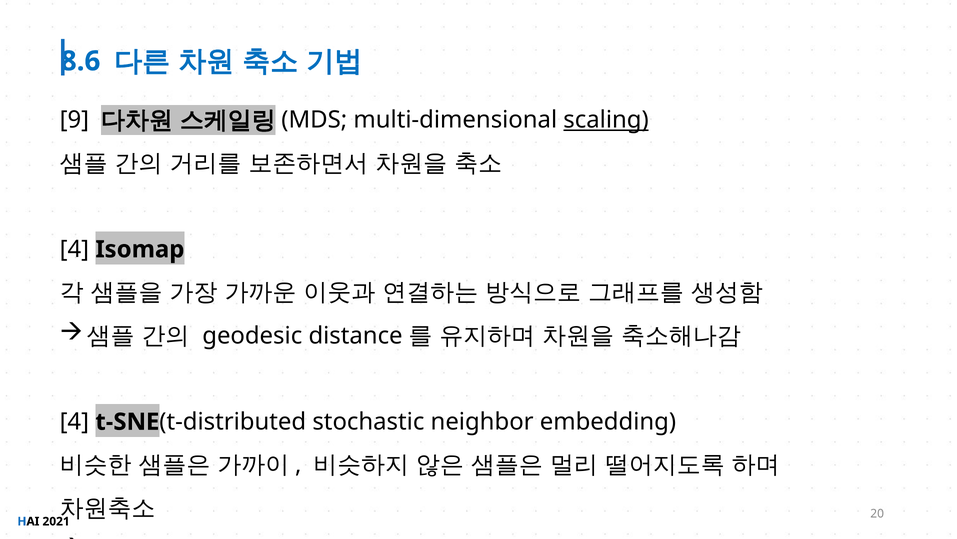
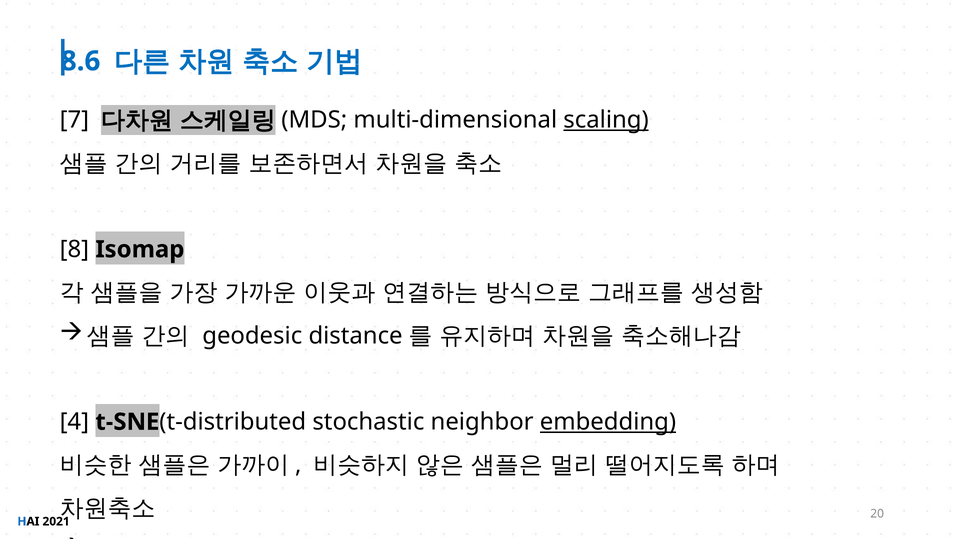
9: 9 -> 7 (74, 120)
4: 4 -> 8 (74, 249)
embedding underline: none -> present (608, 421)
